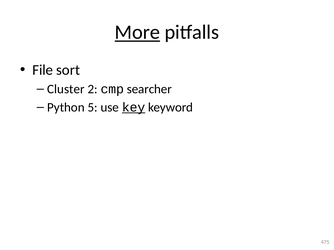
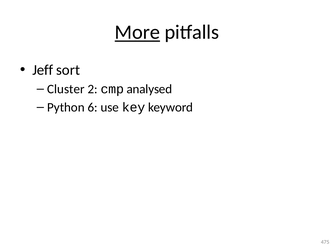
File: File -> Jeff (43, 70)
searcher: searcher -> analysed (149, 89)
5: 5 -> 6 (93, 107)
key underline: present -> none (134, 107)
